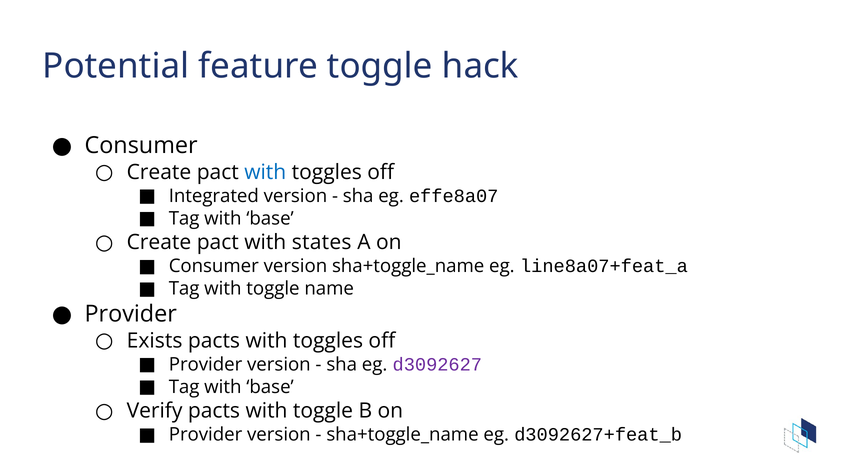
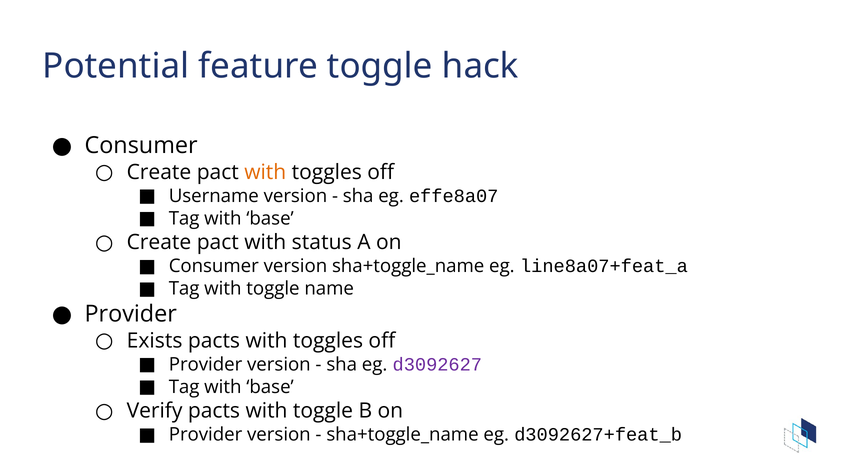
with colour: blue -> orange (265, 172)
Integrated: Integrated -> Username (214, 196)
states: states -> status (322, 242)
